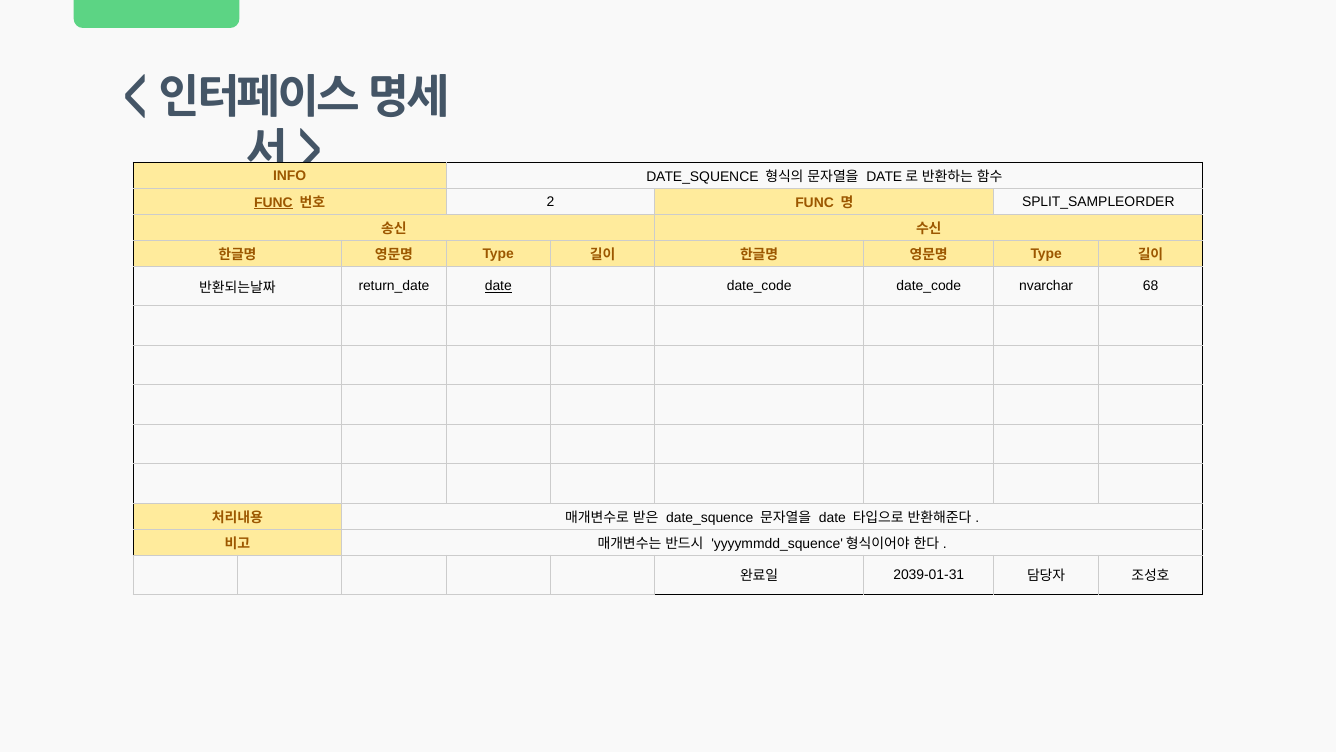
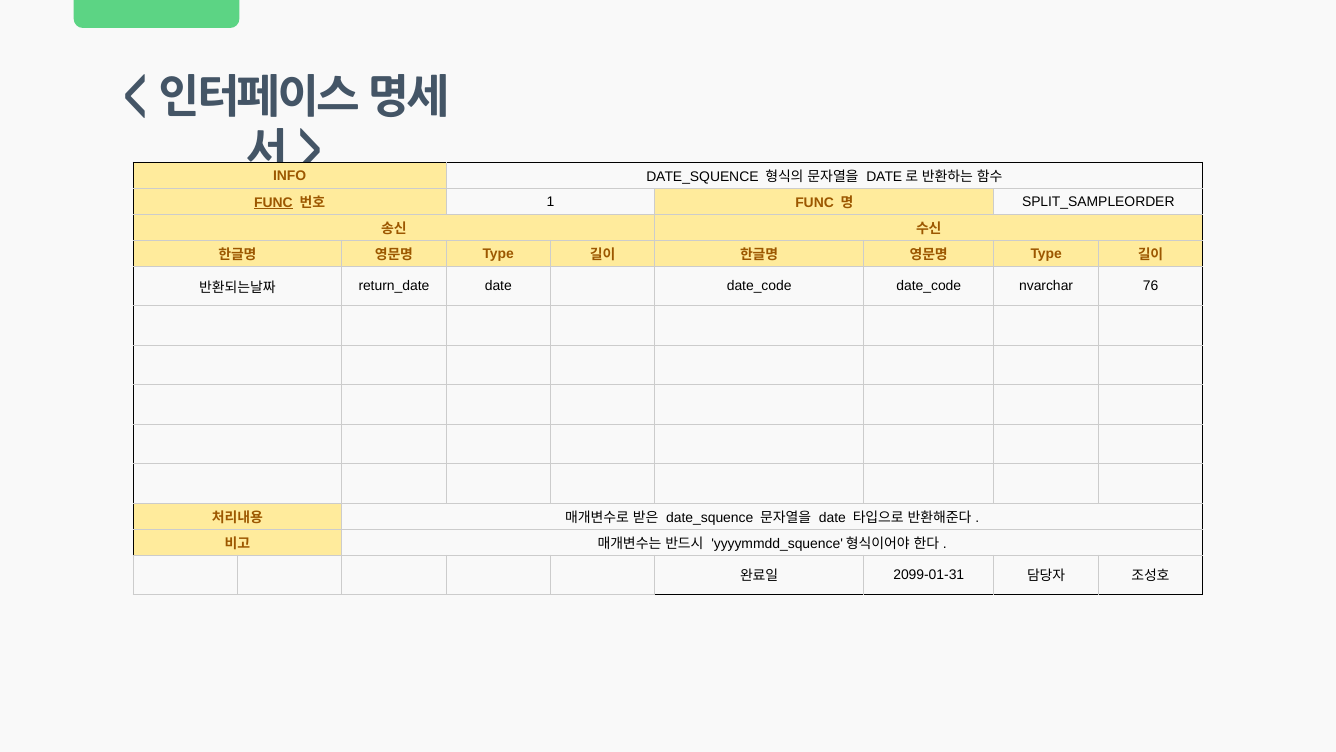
2: 2 -> 1 (550, 201)
date underline: present -> none (498, 286)
68: 68 -> 76 (1151, 286)
2039-01-31: 2039-01-31 -> 2099-01-31 (929, 575)
